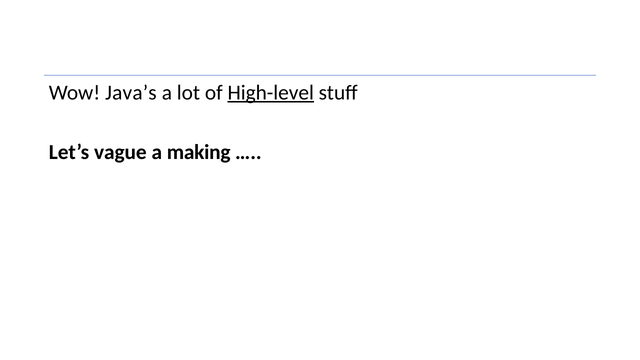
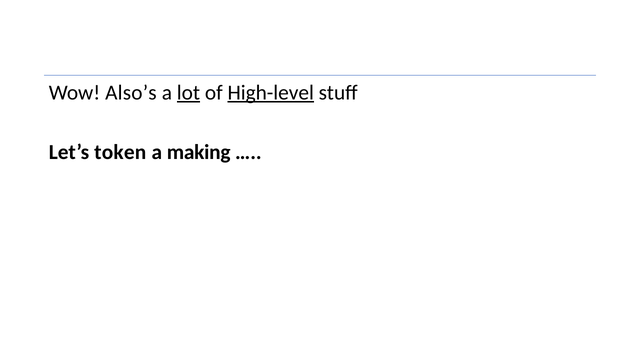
Java’s: Java’s -> Also’s (131, 93)
lot underline: none -> present (188, 93)
vague: vague -> token (120, 152)
